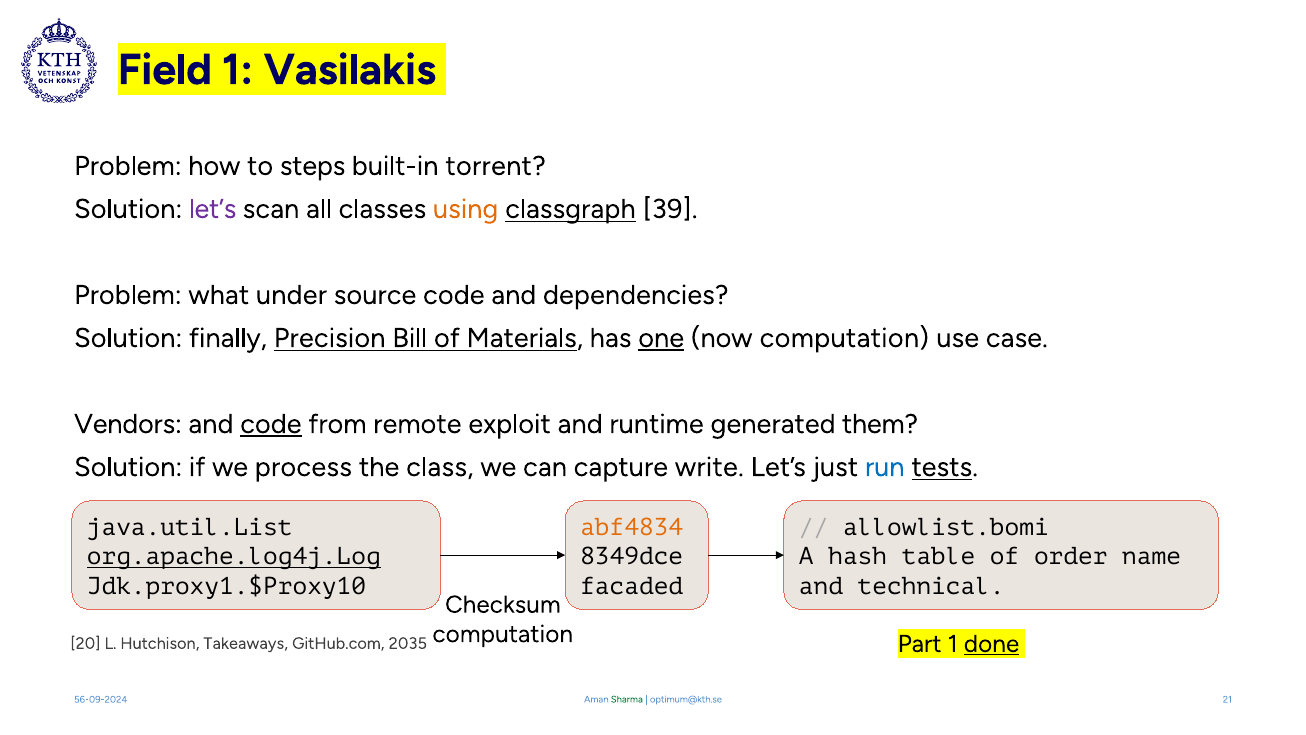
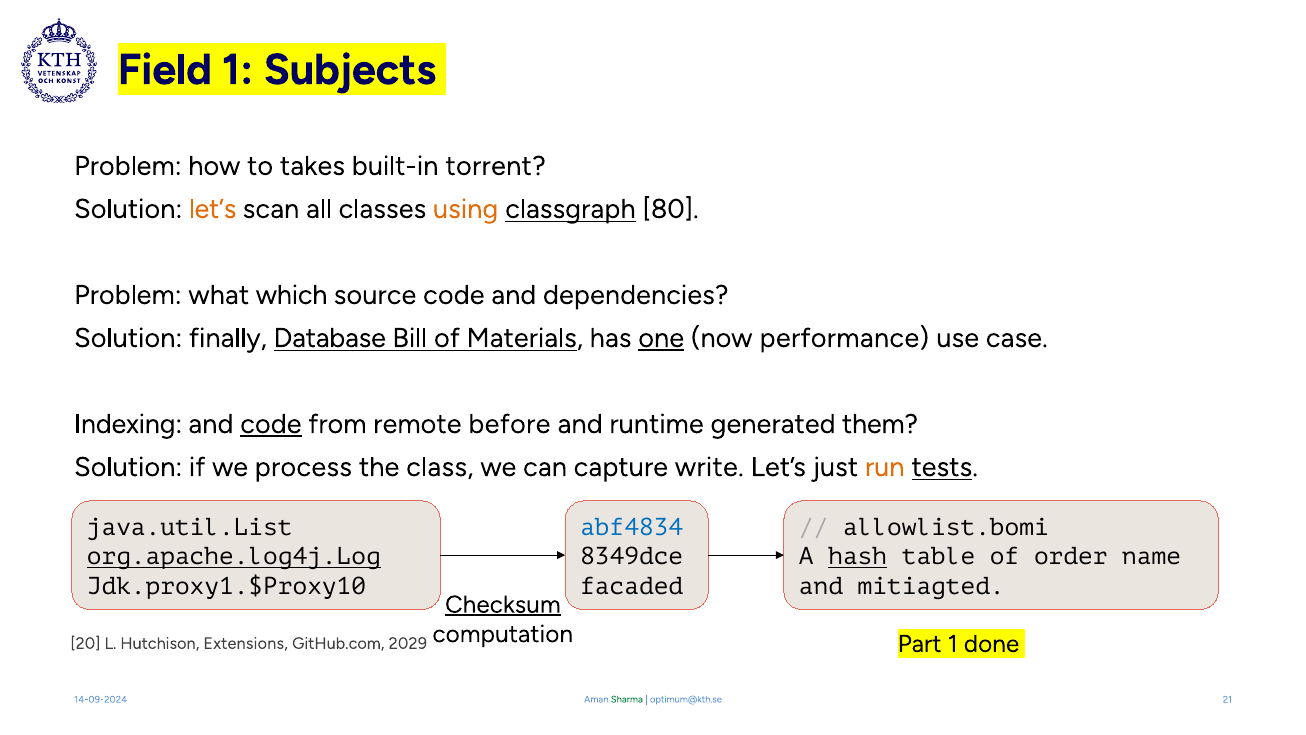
Vasilakis: Vasilakis -> Subjects (350, 70)
steps: steps -> takes (312, 166)
let’s colour: purple -> orange (213, 209)
39: 39 -> 80 (670, 209)
under: under -> which (292, 295)
Precision: Precision -> Database (330, 338)
now computation: computation -> performance (844, 338)
Vendors: Vendors -> Indexing (128, 424)
exploit: exploit -> before (509, 424)
run colour: blue -> orange (885, 467)
abf4834 colour: orange -> blue (632, 527)
hash underline: none -> present (858, 557)
technical: technical -> mitiagted (931, 586)
Checksum underline: none -> present (503, 604)
done underline: present -> none (992, 644)
Takeaways: Takeaways -> Extensions (246, 643)
2035: 2035 -> 2029 (408, 643)
56-09-2024: 56-09-2024 -> 14-09-2024 (101, 699)
